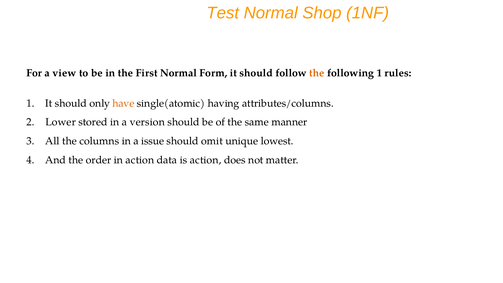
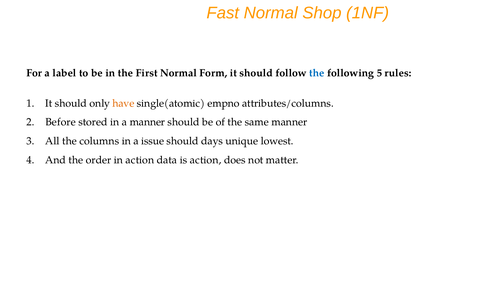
Test: Test -> Fast (223, 13)
view: view -> label (65, 73)
the colour: orange -> blue (317, 73)
following 1: 1 -> 5 (379, 73)
having: having -> empno (224, 103)
Lower: Lower -> Before (61, 122)
a version: version -> manner (147, 122)
omit: omit -> days (212, 141)
